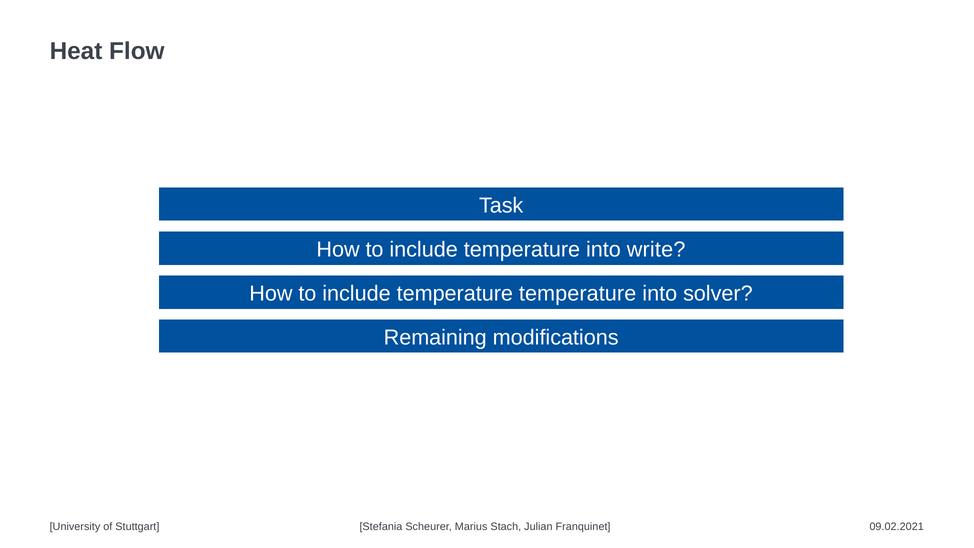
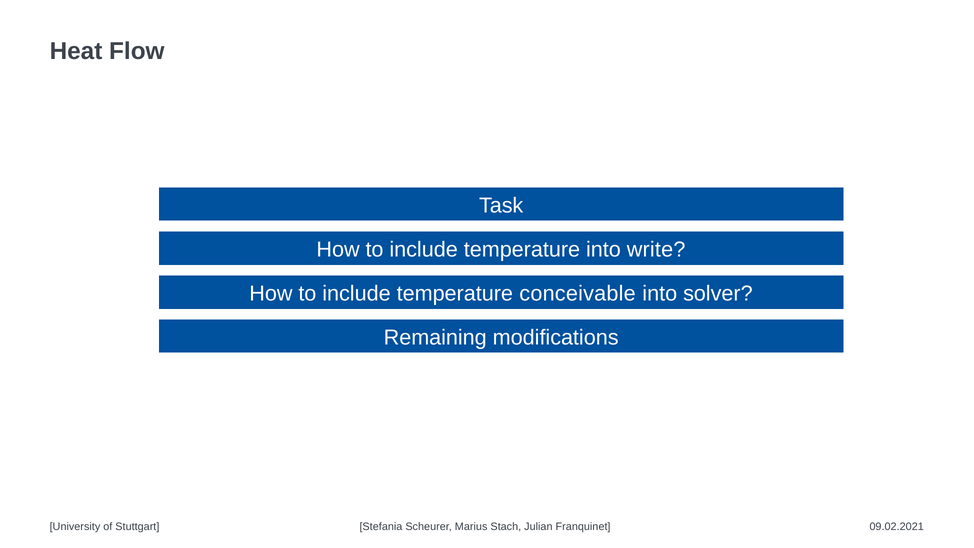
temperature temperature: temperature -> conceivable (578, 294)
